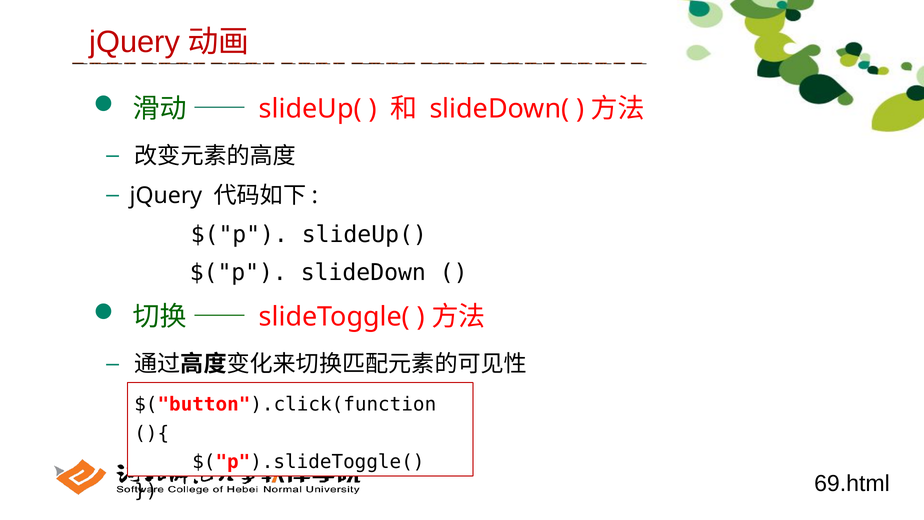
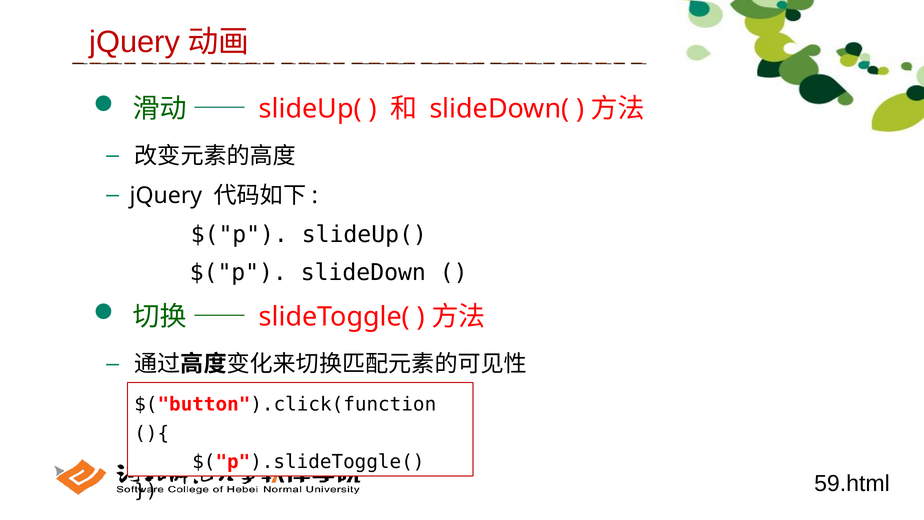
69.html: 69.html -> 59.html (852, 483)
